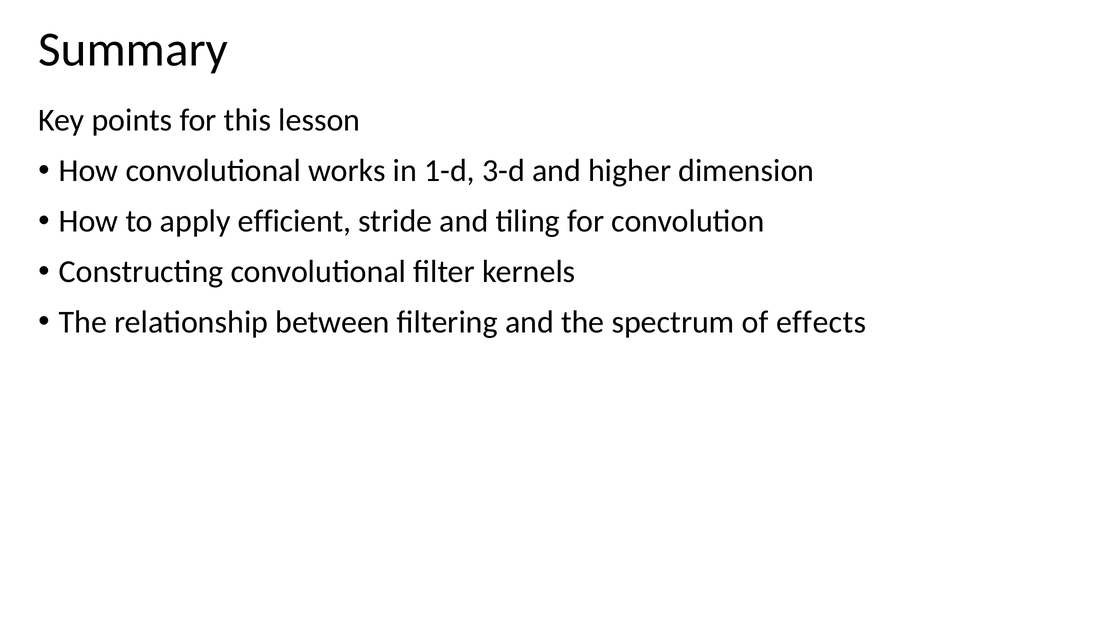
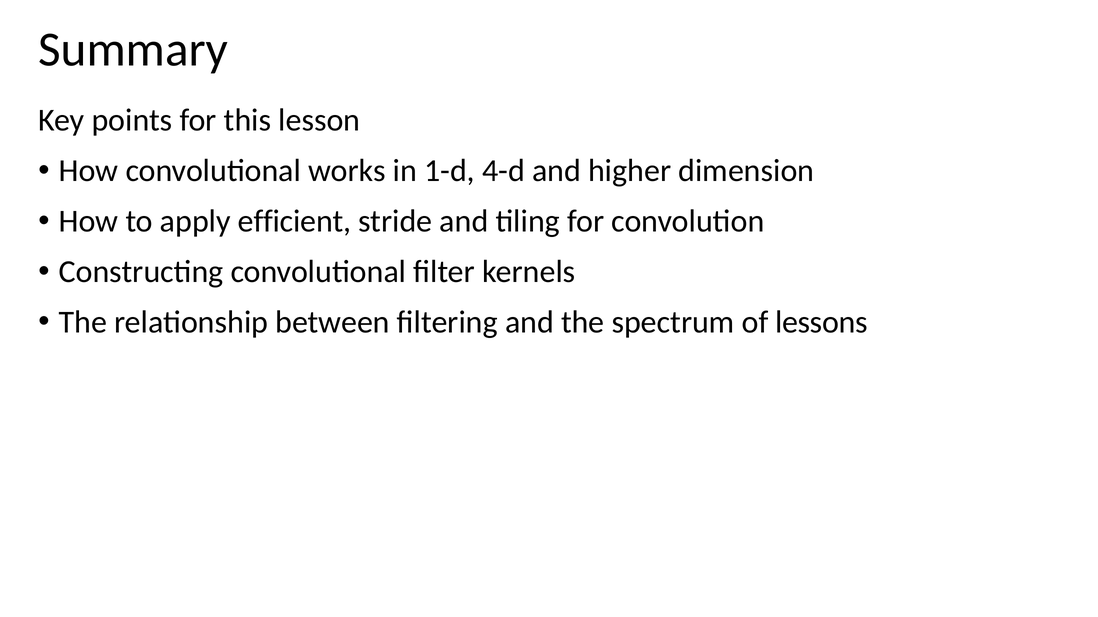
3-d: 3-d -> 4-d (504, 171)
effects: effects -> lessons (821, 322)
